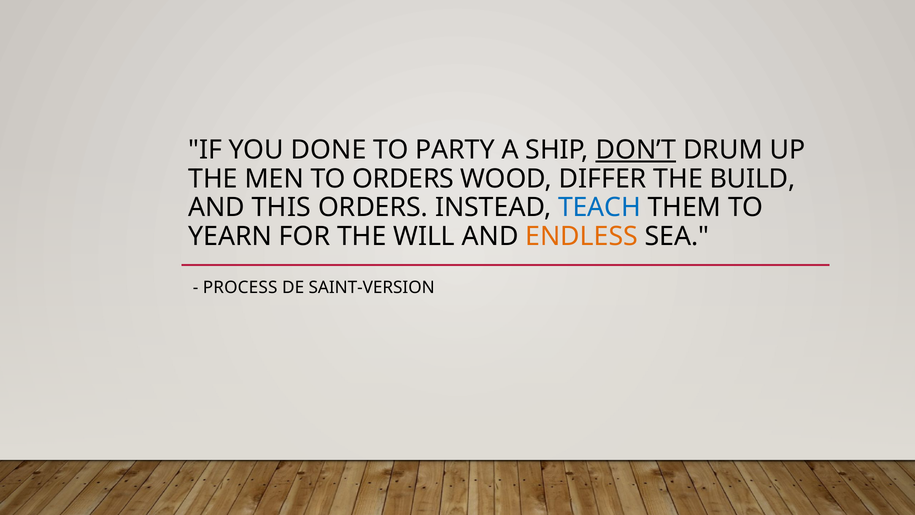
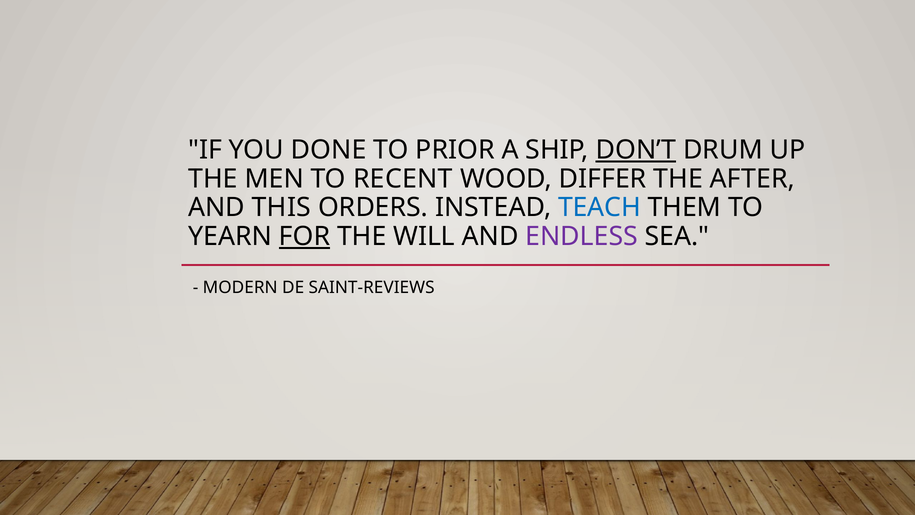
PARTY: PARTY -> PRIOR (455, 150)
TO ORDERS: ORDERS -> RECENT (403, 179)
BUILD: BUILD -> AFTER (752, 179)
FOR underline: none -> present (305, 236)
ENDLESS colour: orange -> purple (582, 236)
PROCESS: PROCESS -> MODERN (240, 287)
SAINT-VERSION: SAINT-VERSION -> SAINT-REVIEWS (372, 287)
